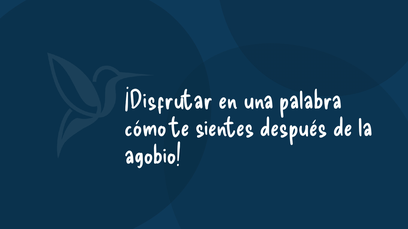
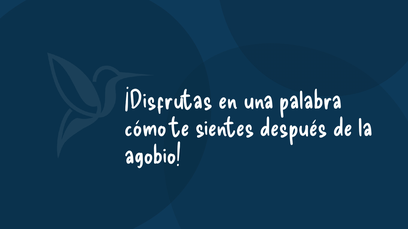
¡Disfrutar: ¡Disfrutar -> ¡Disfrutas (169, 101)
